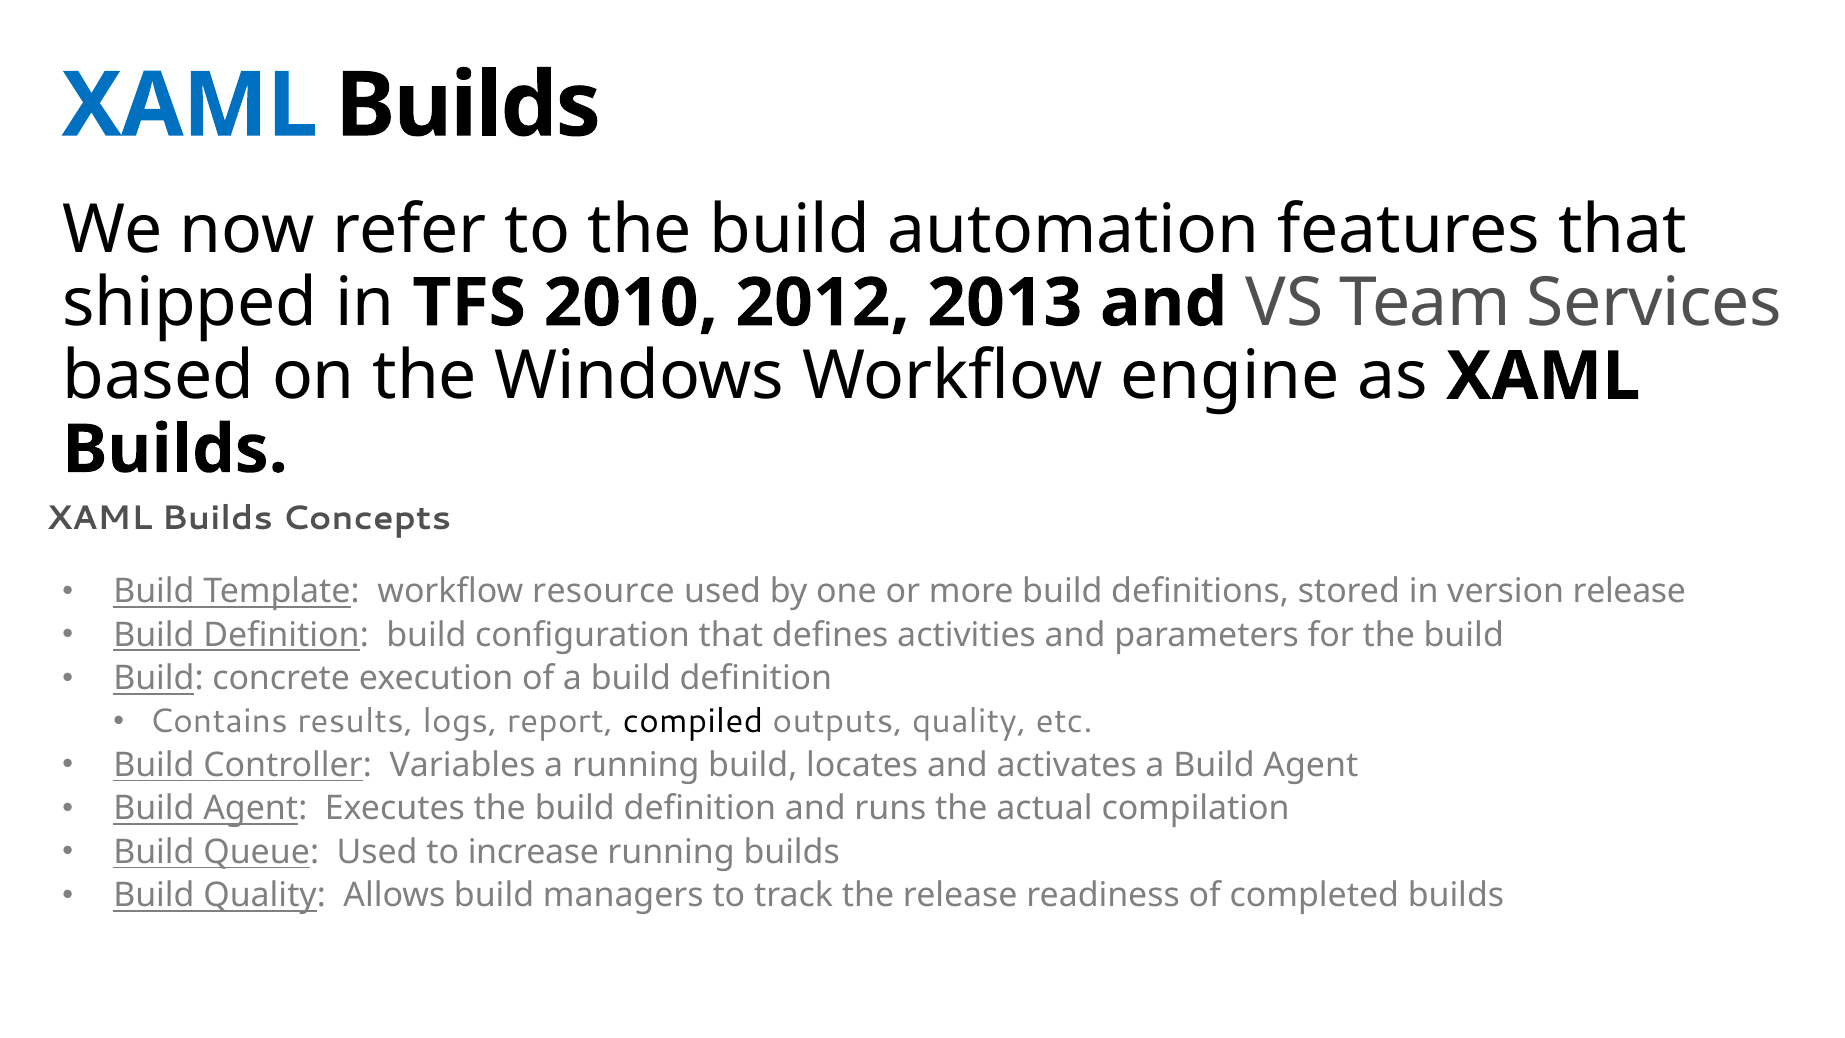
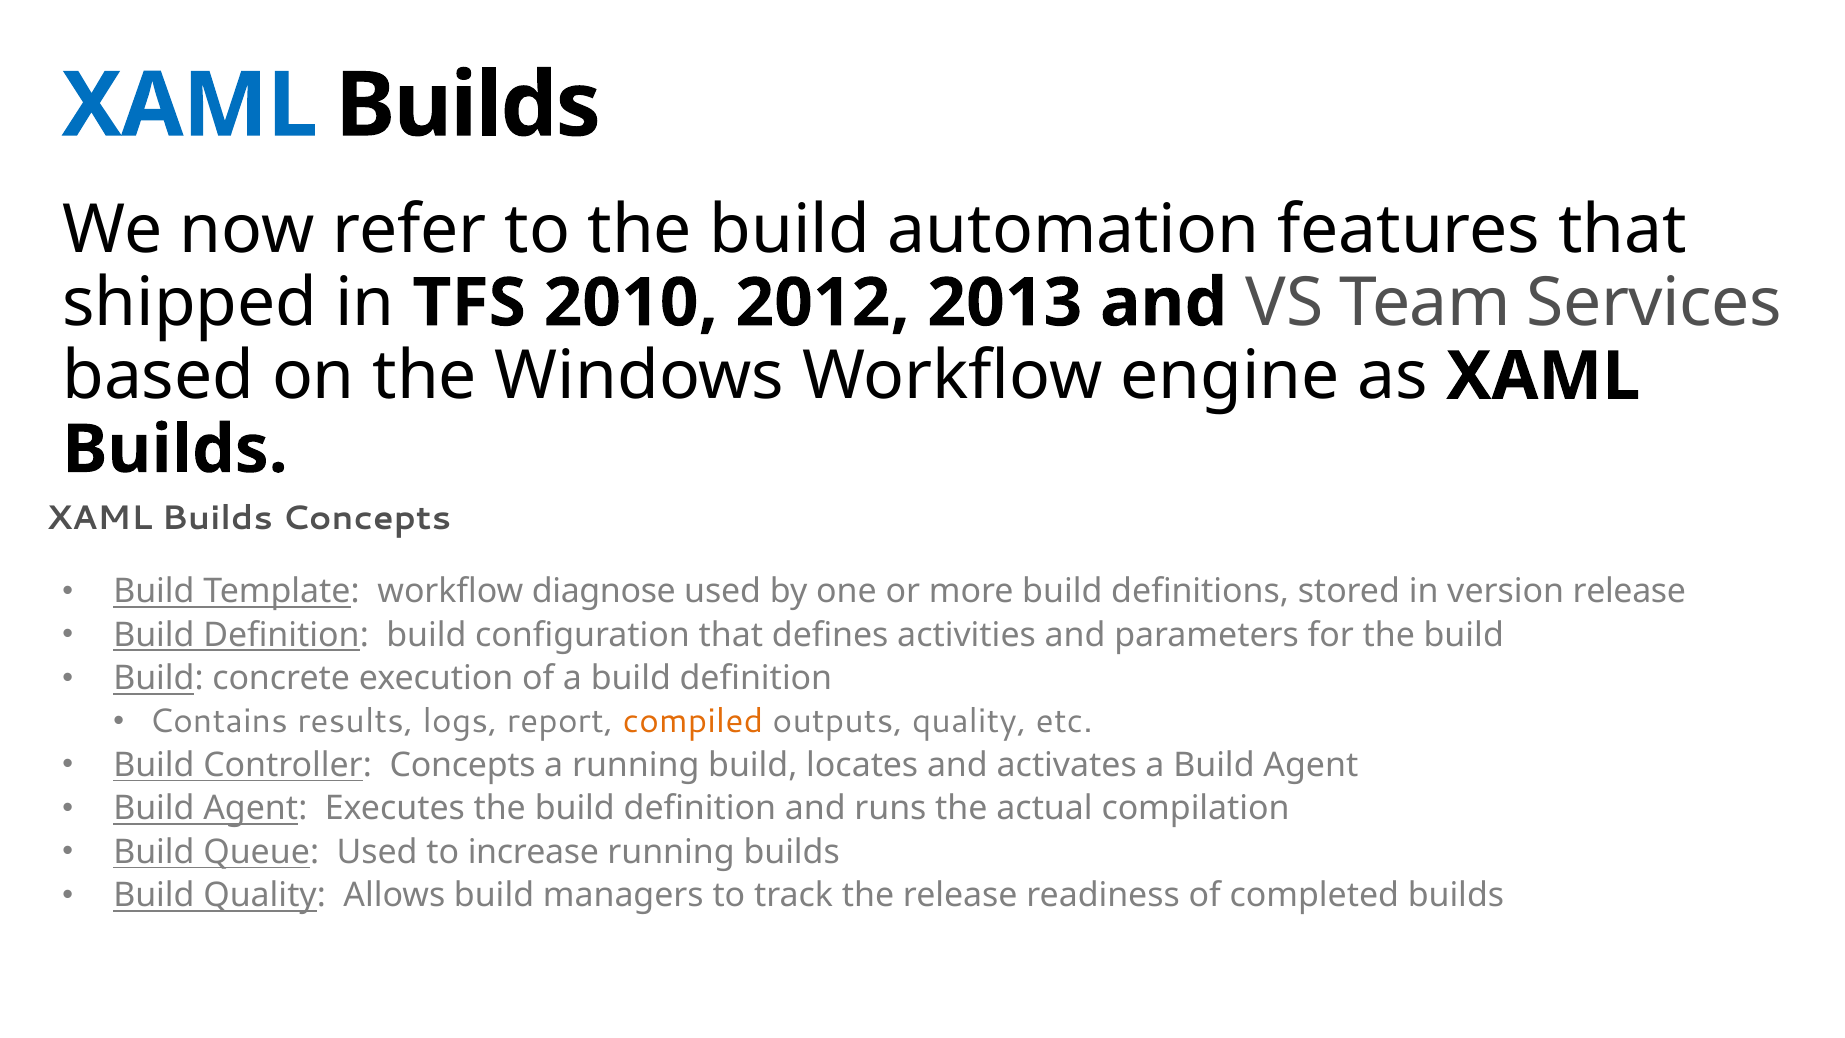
resource: resource -> diagnose (604, 591)
compiled colour: black -> orange (693, 722)
Controller Variables: Variables -> Concepts (463, 765)
